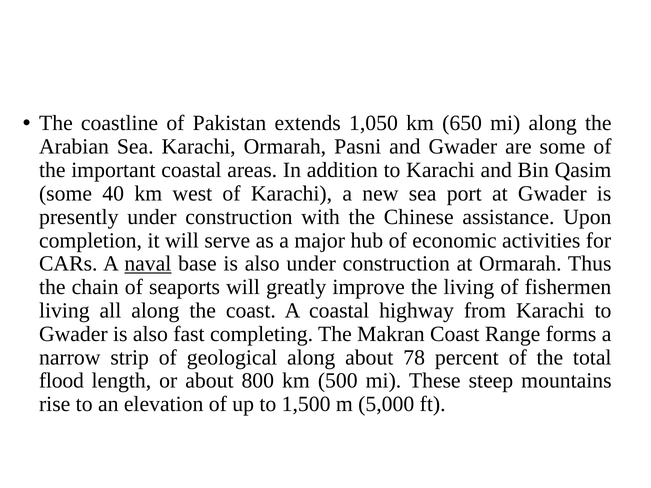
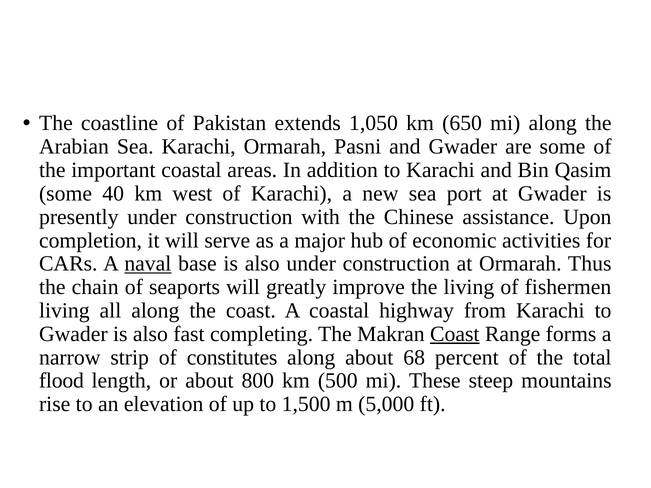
Coast underline: none -> present (455, 334)
geological: geological -> constitutes (232, 358)
78: 78 -> 68 (414, 358)
